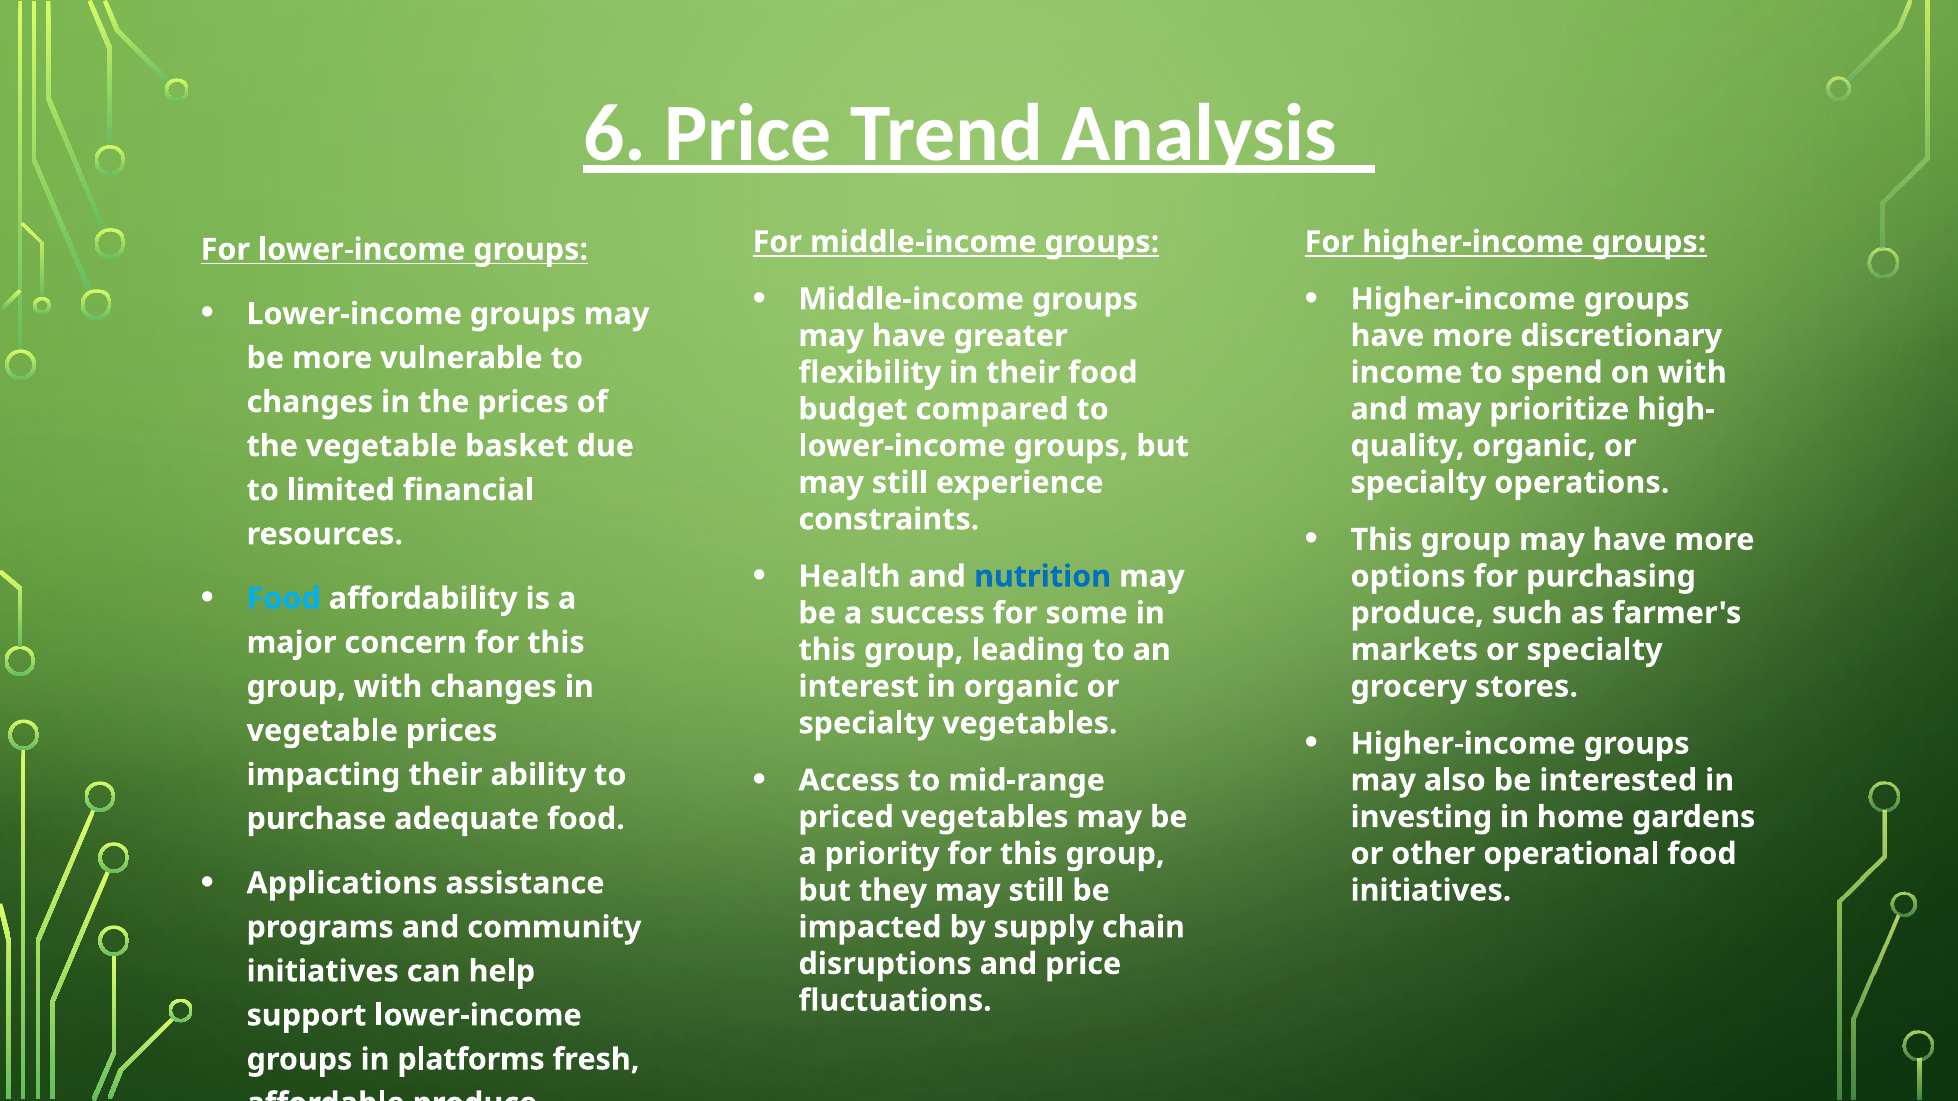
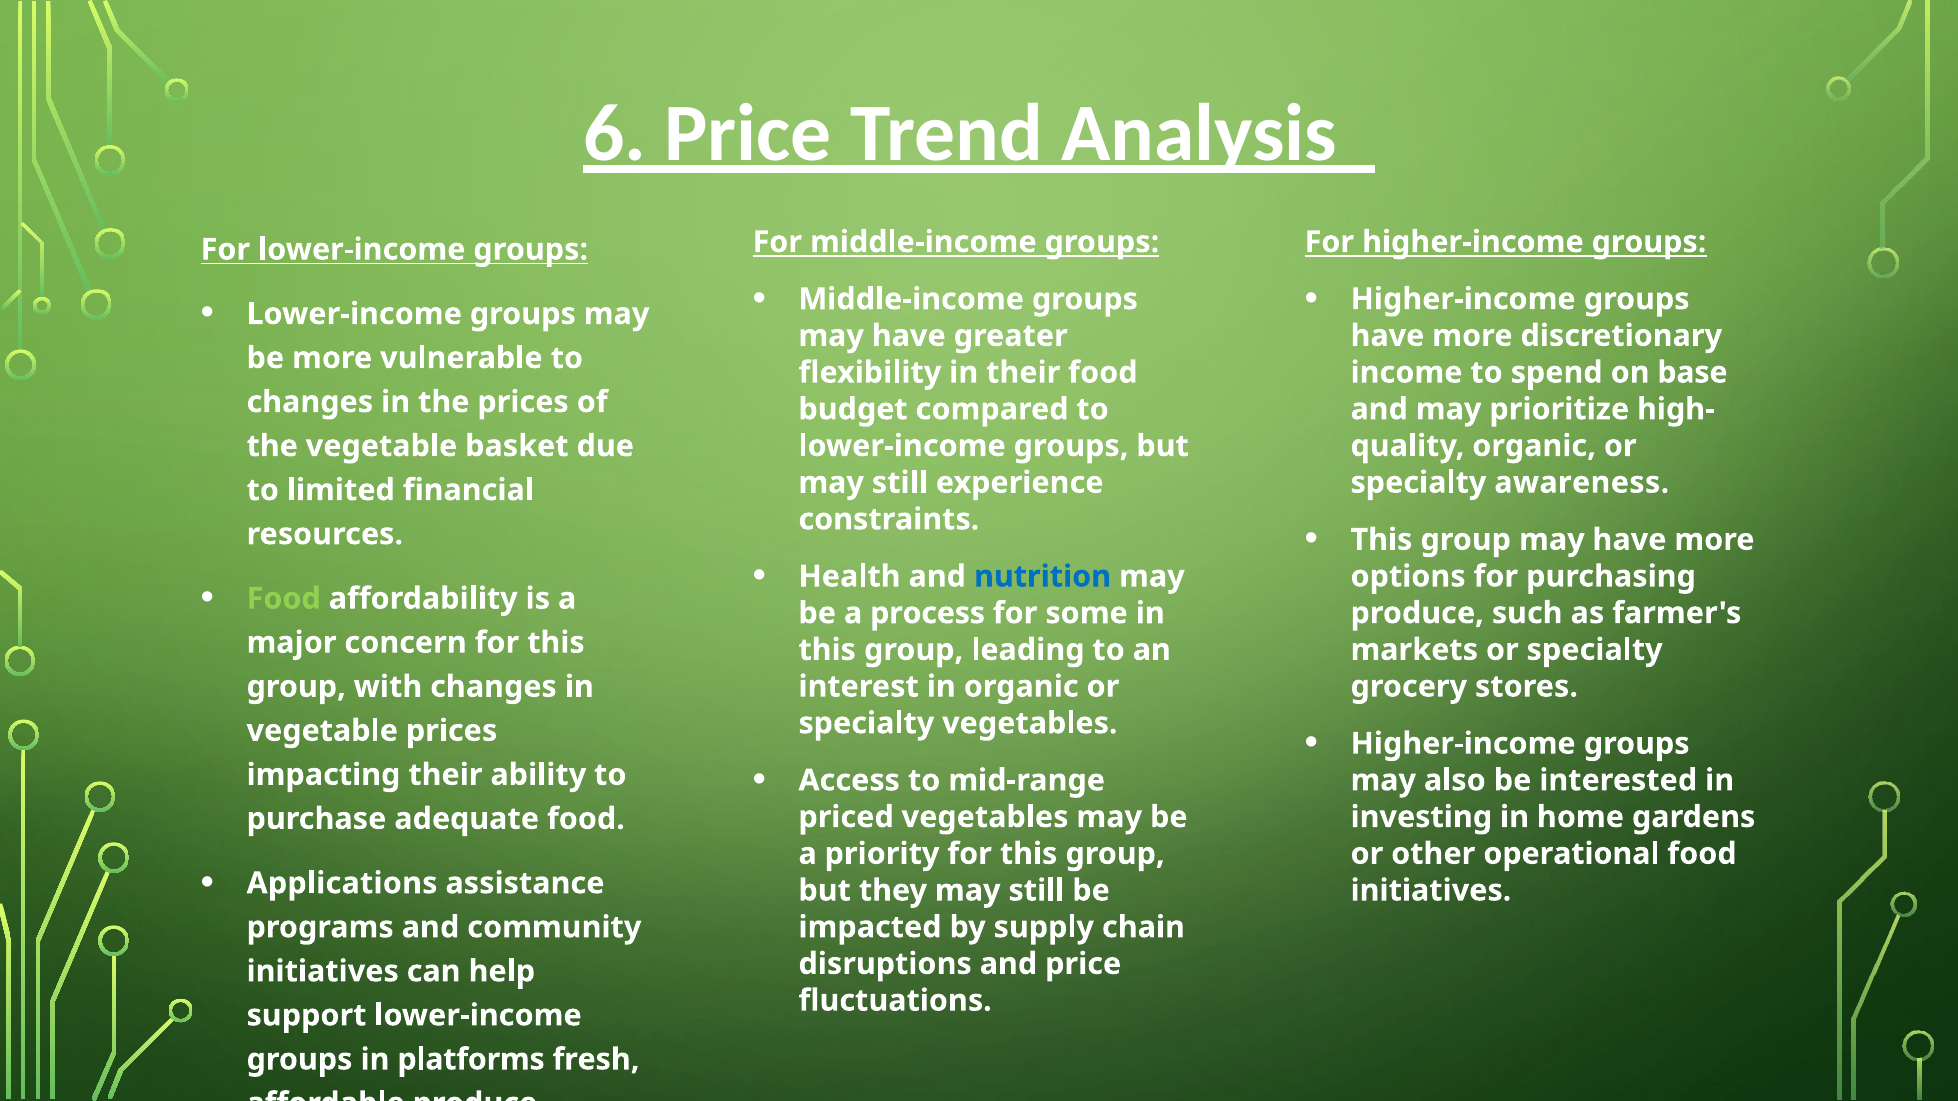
on with: with -> base (1692, 373)
operations: operations -> awareness (1582, 483)
Food colour: light blue -> light green (284, 599)
success: success -> process (928, 613)
